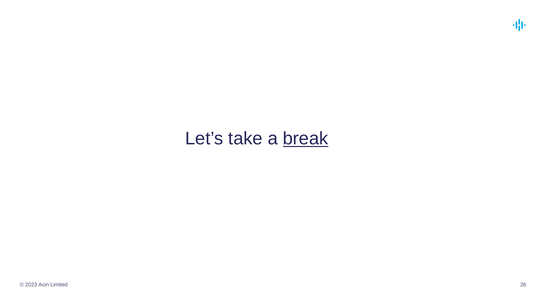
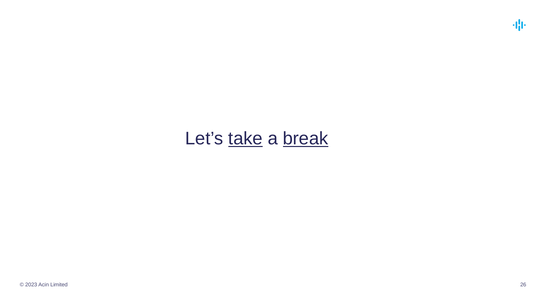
take underline: none -> present (245, 139)
